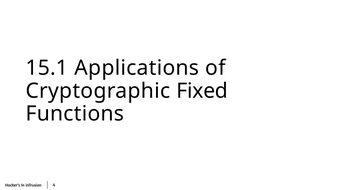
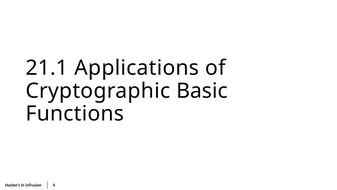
15.1: 15.1 -> 21.1 (47, 68)
Fixed: Fixed -> Basic (202, 91)
